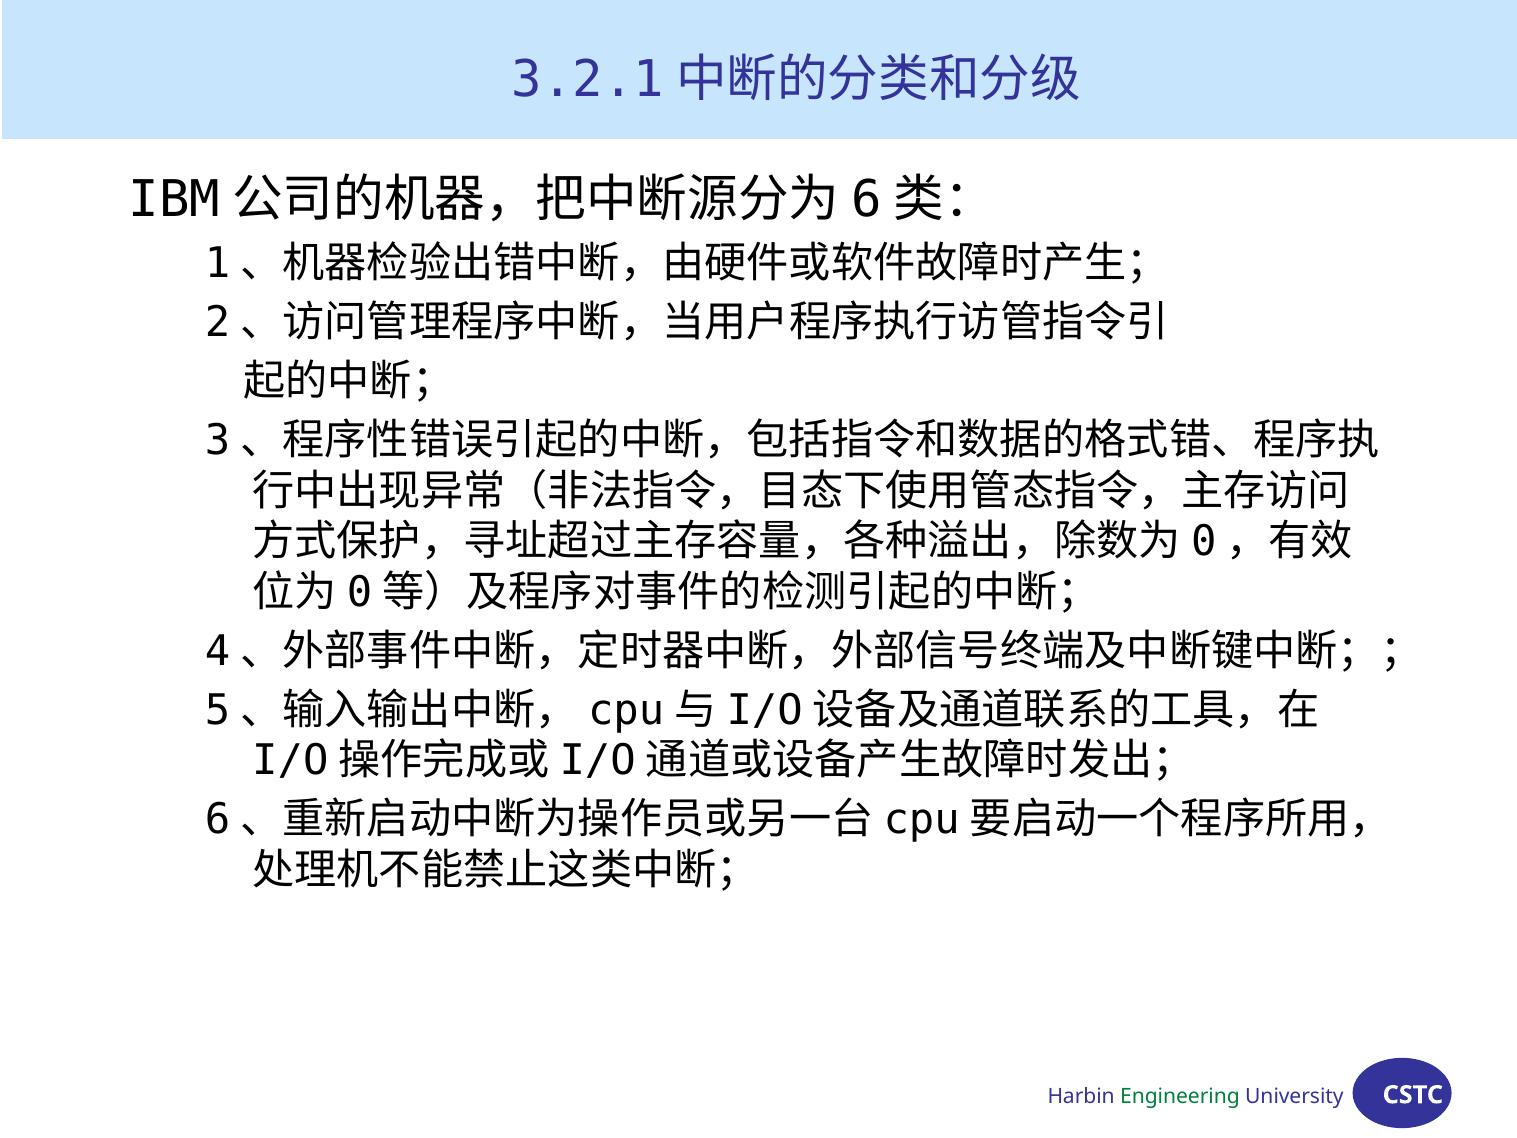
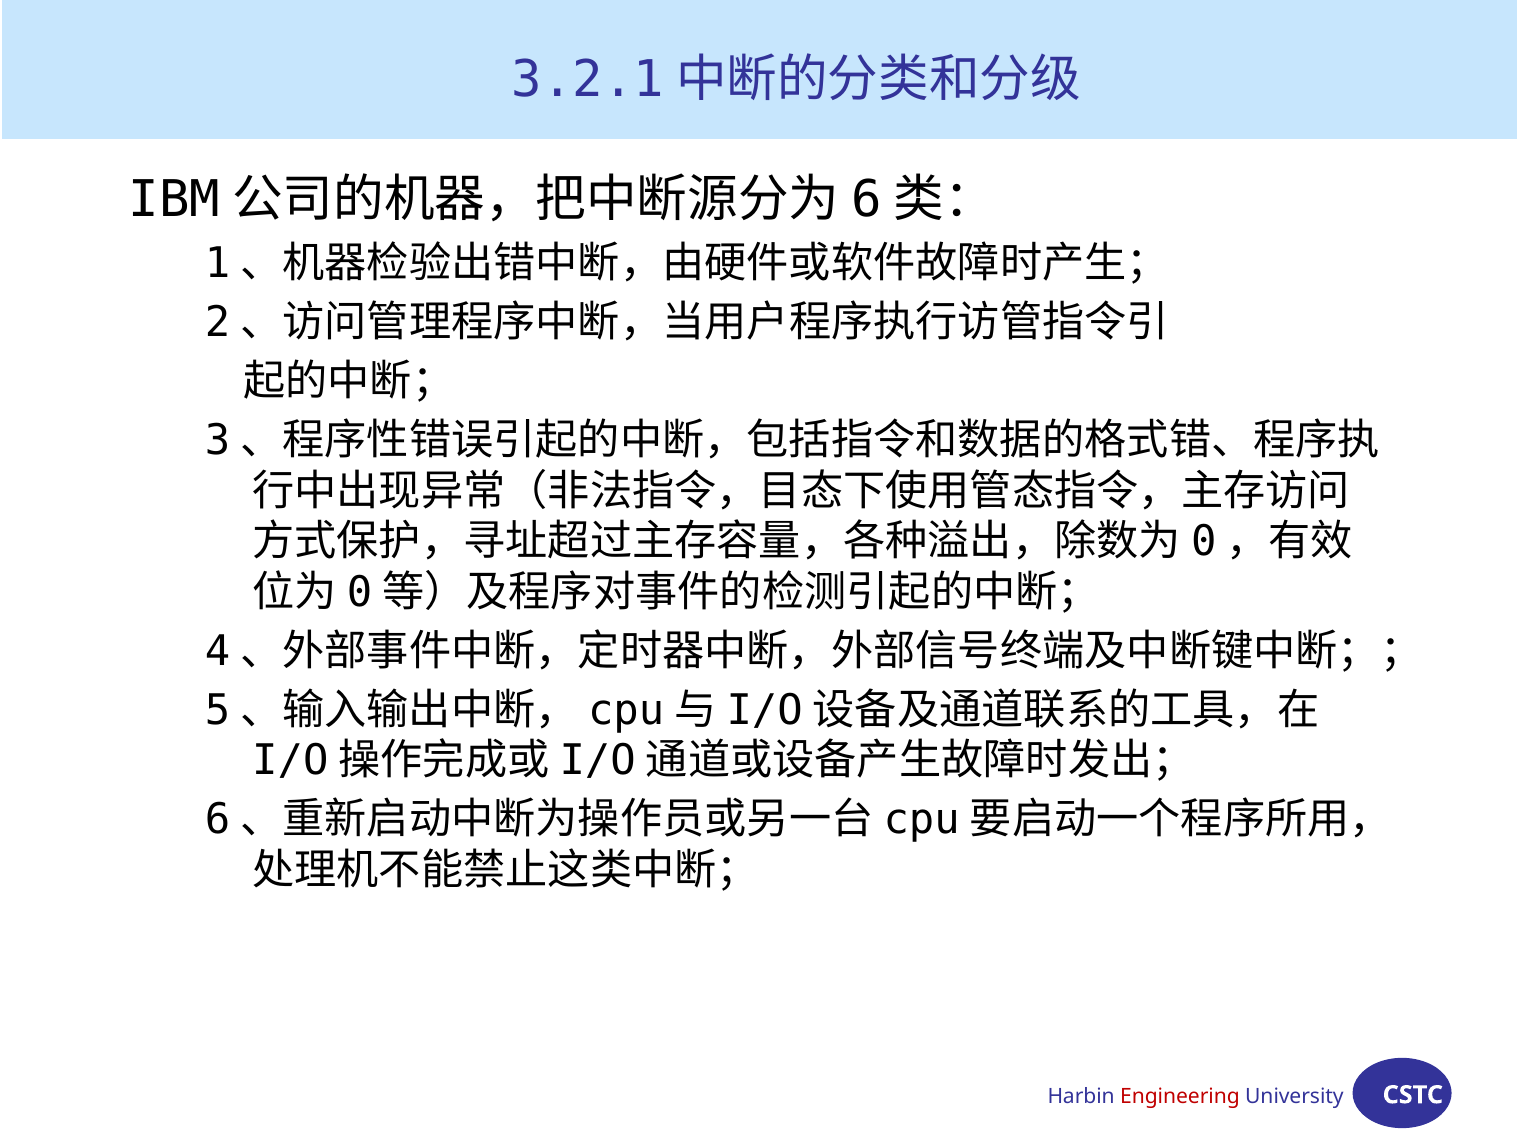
Engineering colour: green -> red (1180, 1096)
